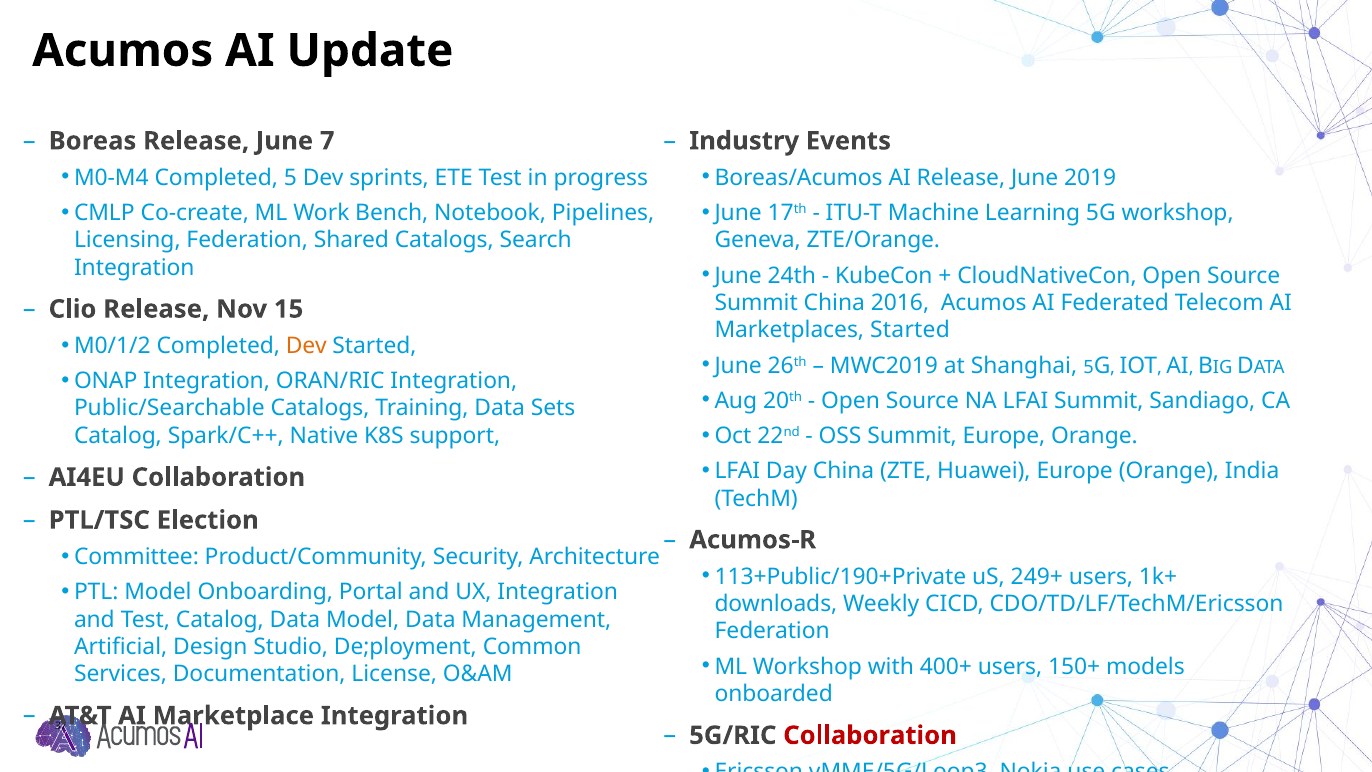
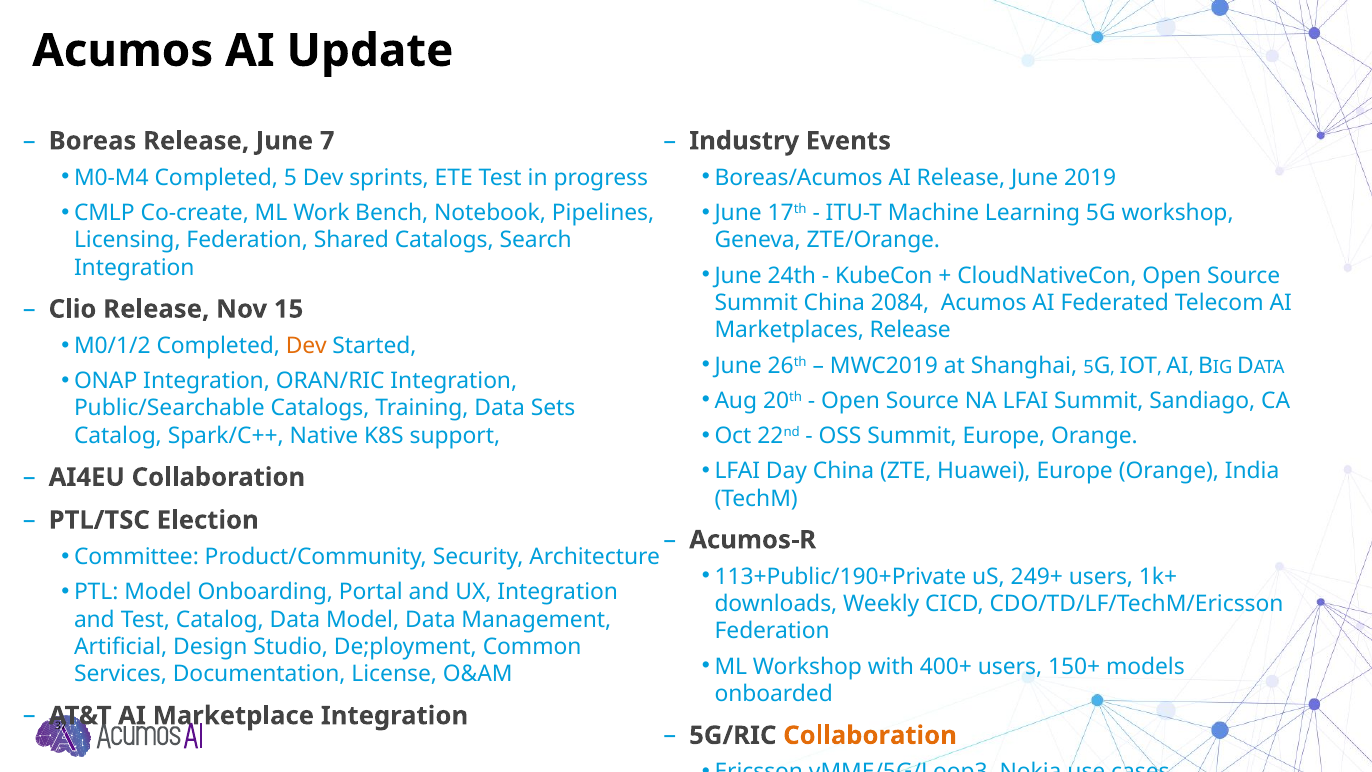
2016: 2016 -> 2084 (900, 303)
Marketplaces Started: Started -> Release (910, 330)
Collaboration colour: red -> orange (870, 735)
